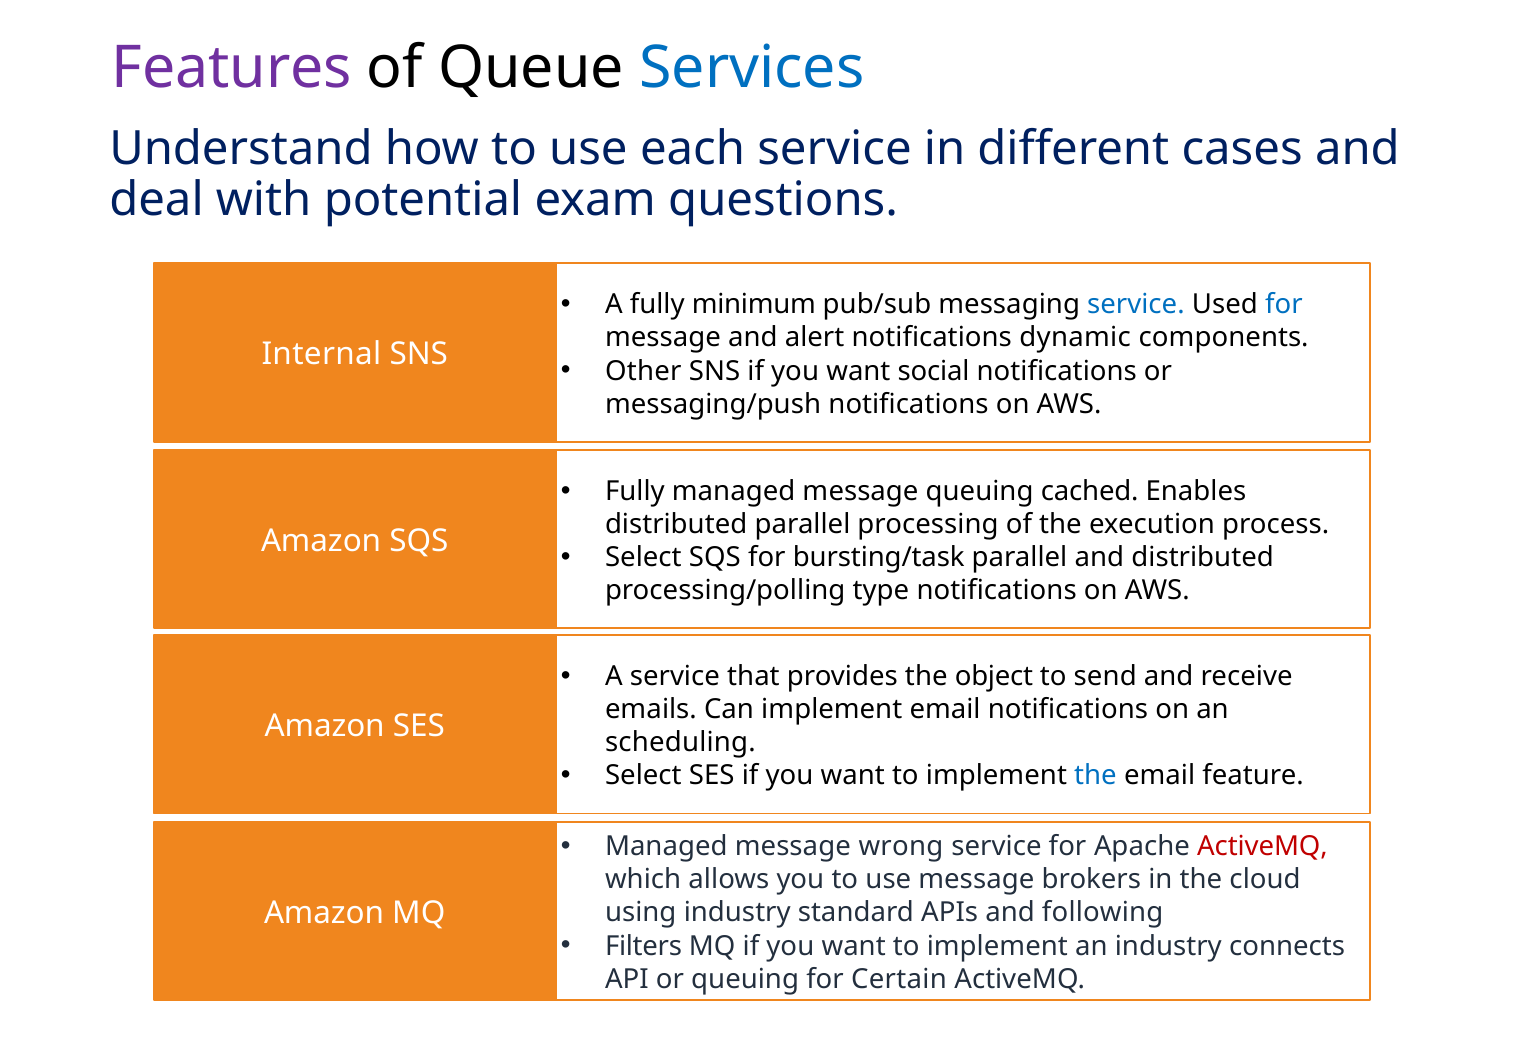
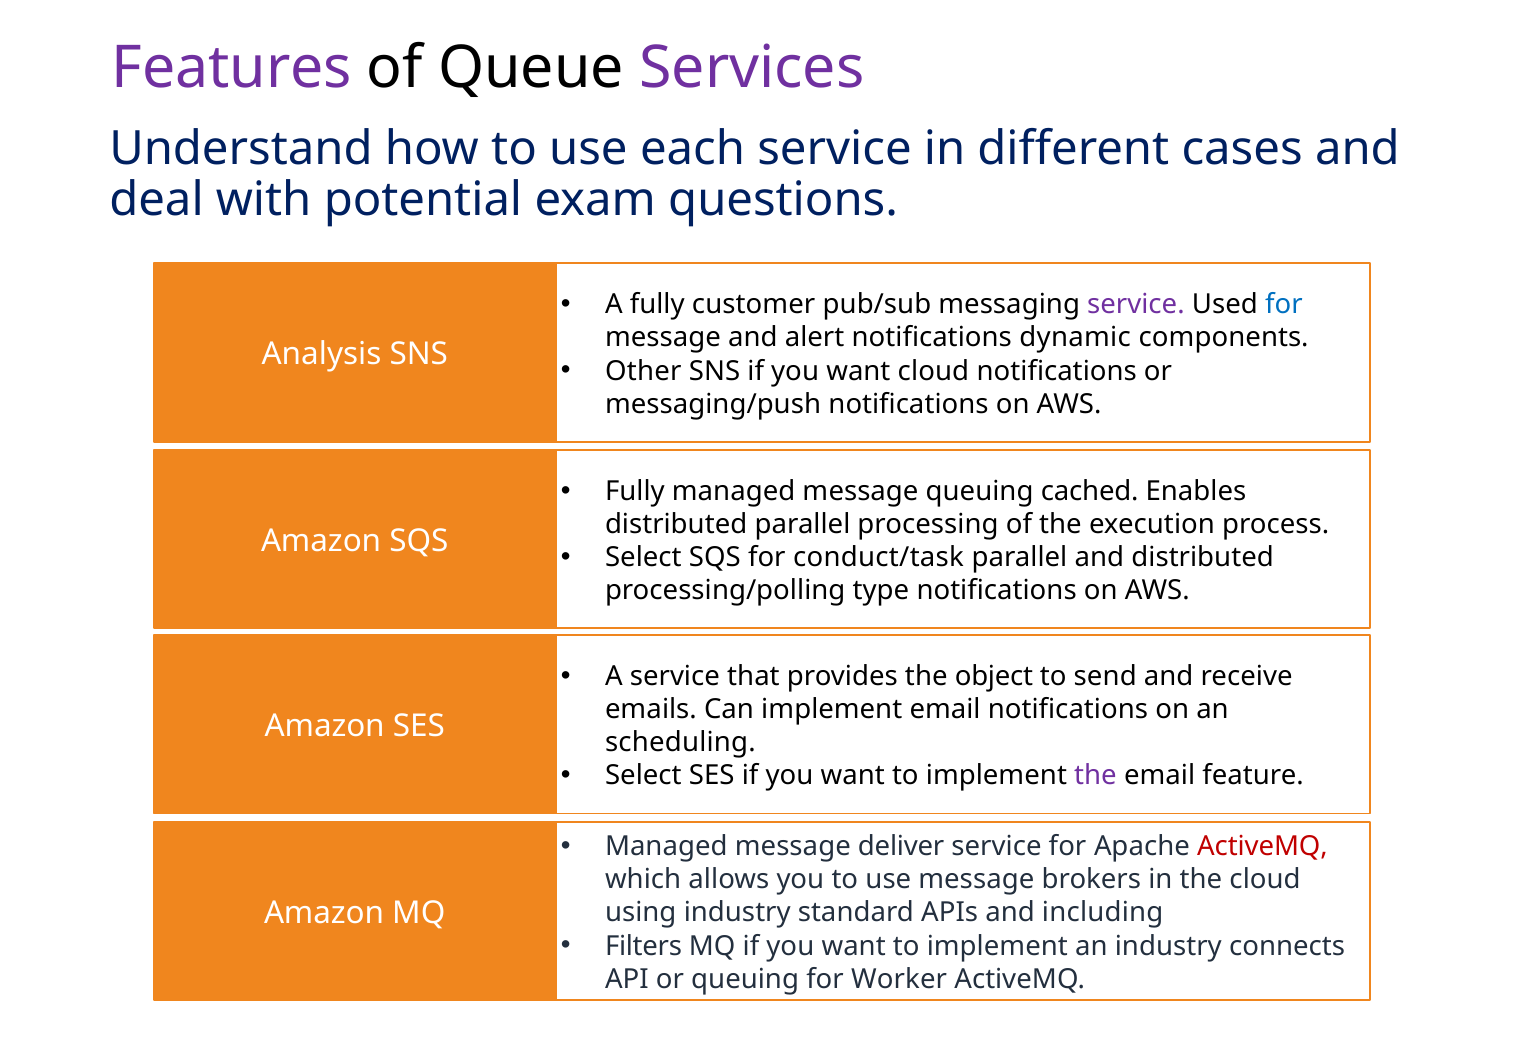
Services colour: blue -> purple (752, 68)
minimum: minimum -> customer (754, 305)
service colour: blue -> purple (1136, 305)
Internal: Internal -> Analysis (321, 355)
want social: social -> cloud (933, 371)
bursting/task: bursting/task -> conduct/task (879, 558)
the colour: blue -> purple (1095, 776)
wrong: wrong -> deliver (901, 847)
following: following -> including (1103, 913)
Certain: Certain -> Worker (899, 979)
